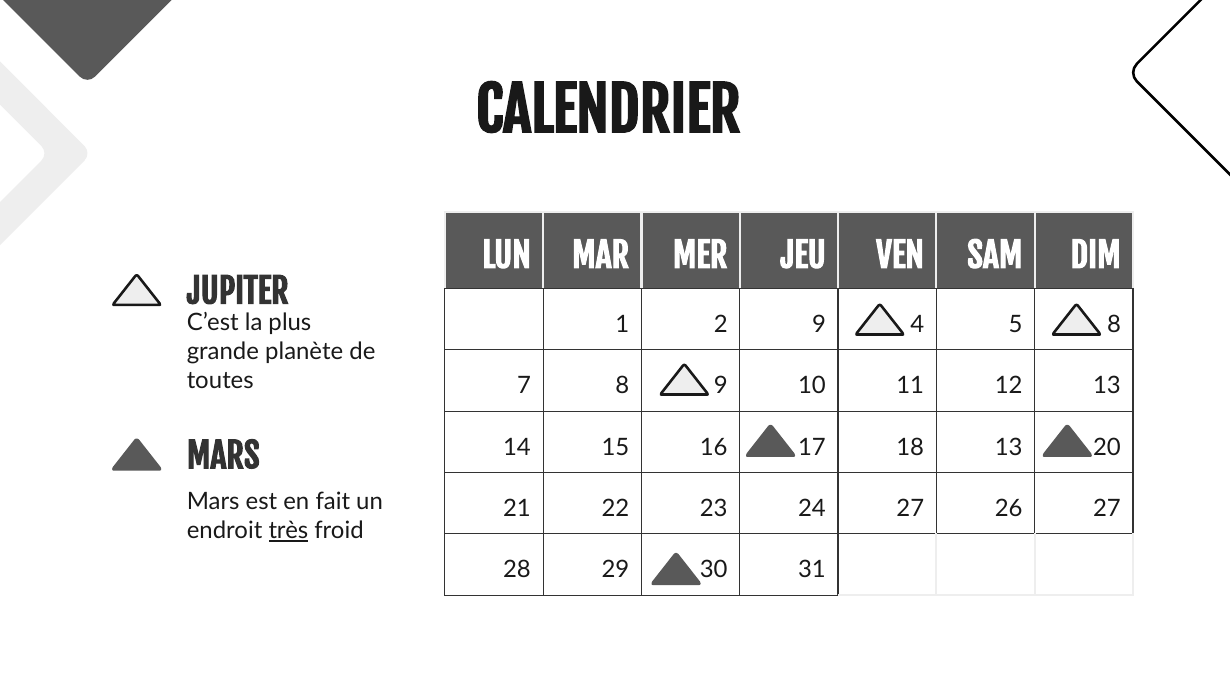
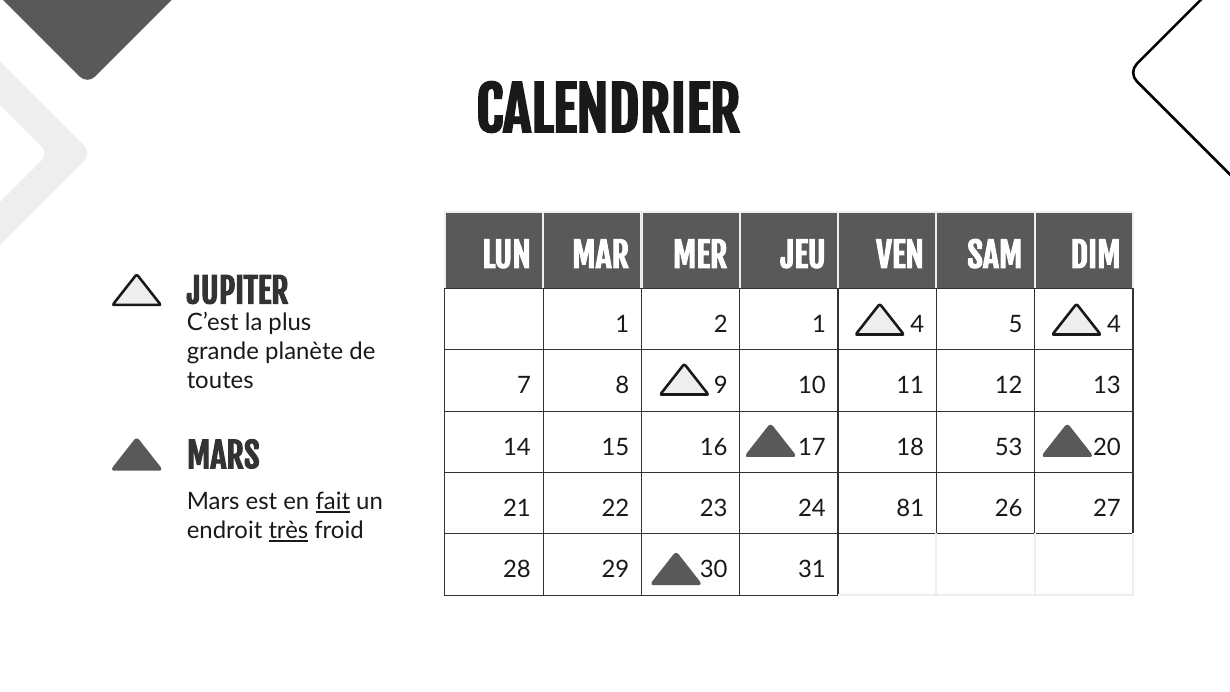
2 9: 9 -> 1 (819, 325)
5 8: 8 -> 4 (1114, 325)
18 13: 13 -> 53 (1009, 447)
fait underline: none -> present (333, 502)
24 27: 27 -> 81 (910, 508)
